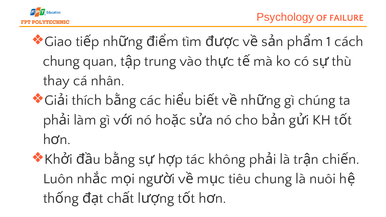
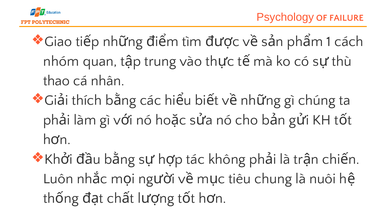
chung: chung -> nhóm (61, 61)
thay: thay -> thao (56, 81)
